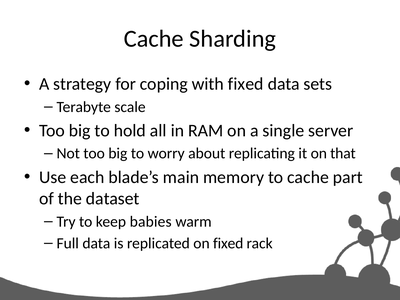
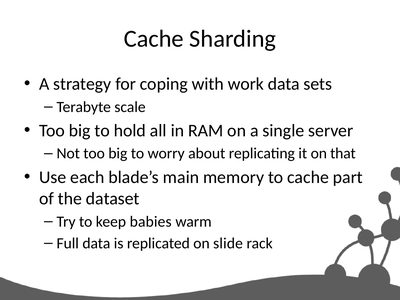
with fixed: fixed -> work (246, 84)
on fixed: fixed -> slide (228, 243)
